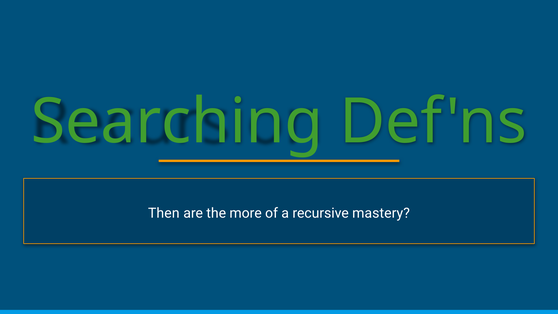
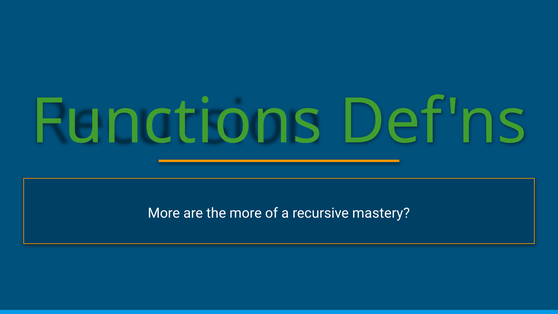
Searching: Searching -> Functions (177, 122)
Then: Then -> More (164, 213)
